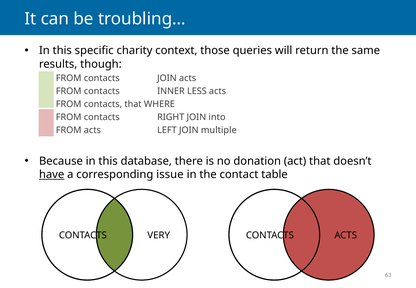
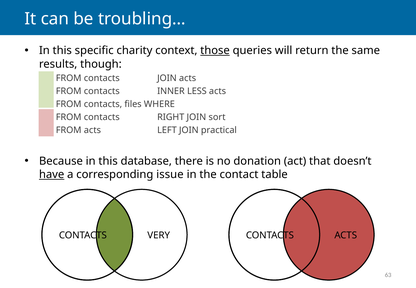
those underline: none -> present (215, 51)
contacts that: that -> files (133, 104)
into: into -> sort (217, 117)
multiple: multiple -> practical (219, 130)
